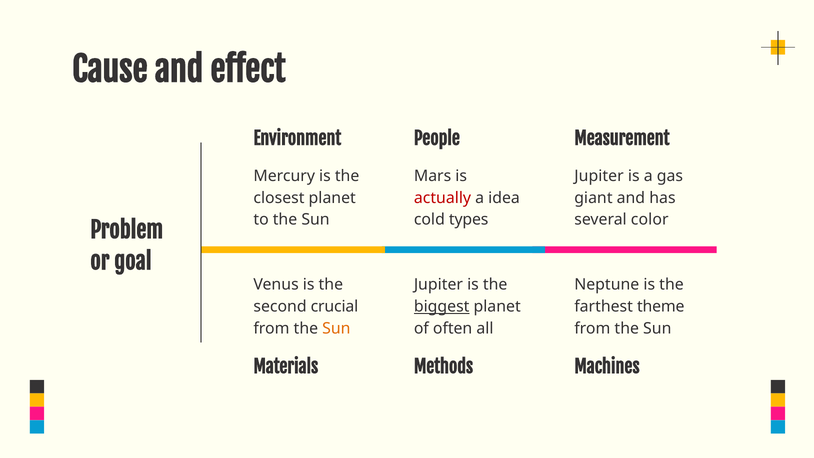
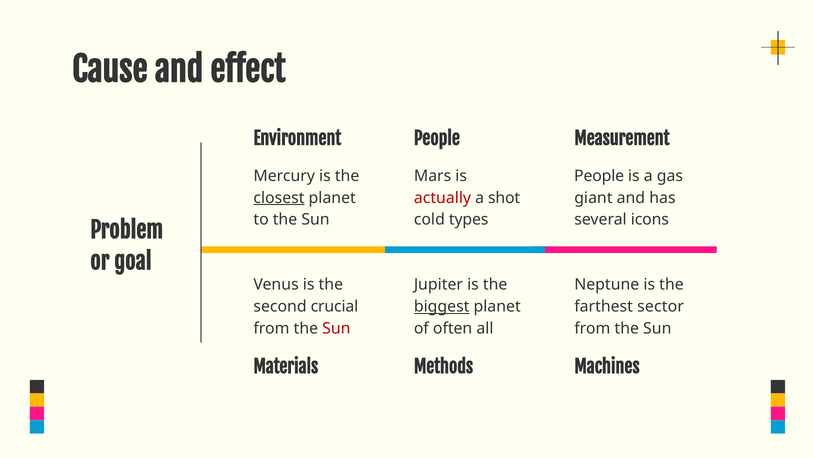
Jupiter: Jupiter -> People (599, 176)
closest underline: none -> present (279, 198)
idea: idea -> shot (504, 198)
color: color -> icons (650, 220)
theme: theme -> sector (661, 306)
Sun colour: orange -> red (336, 328)
